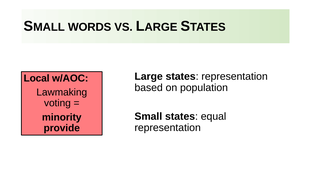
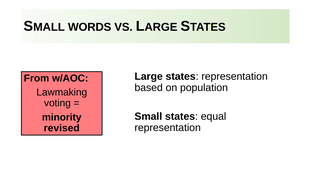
Local: Local -> From (36, 78)
provide: provide -> revised (62, 128)
